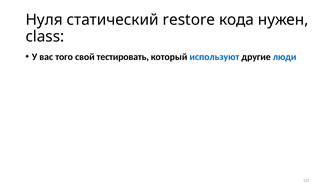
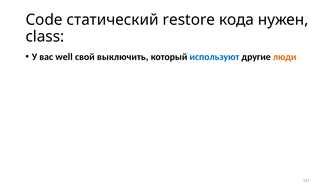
Нуля: Нуля -> Code (44, 20)
того: того -> well (64, 57)
тестировать: тестировать -> выключить (123, 57)
люди colour: blue -> orange (285, 57)
